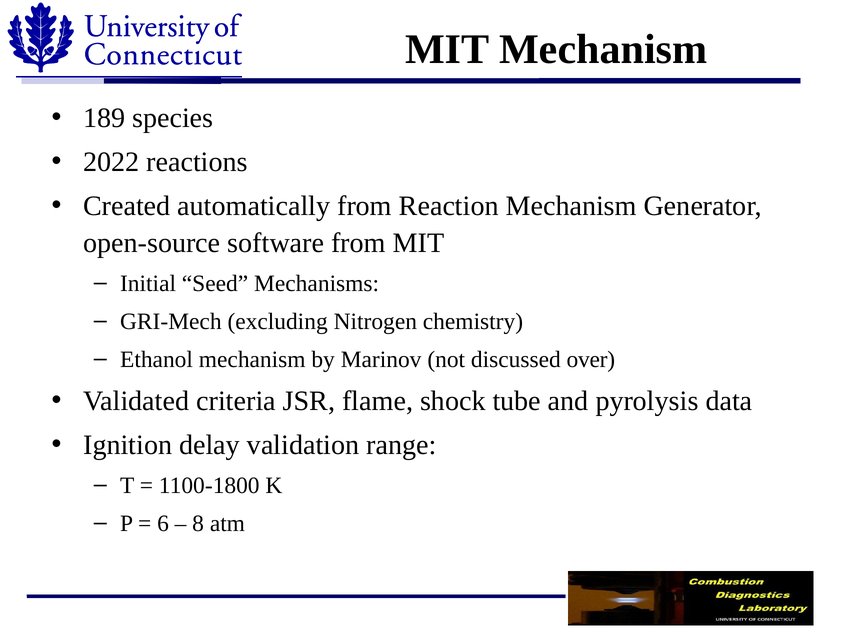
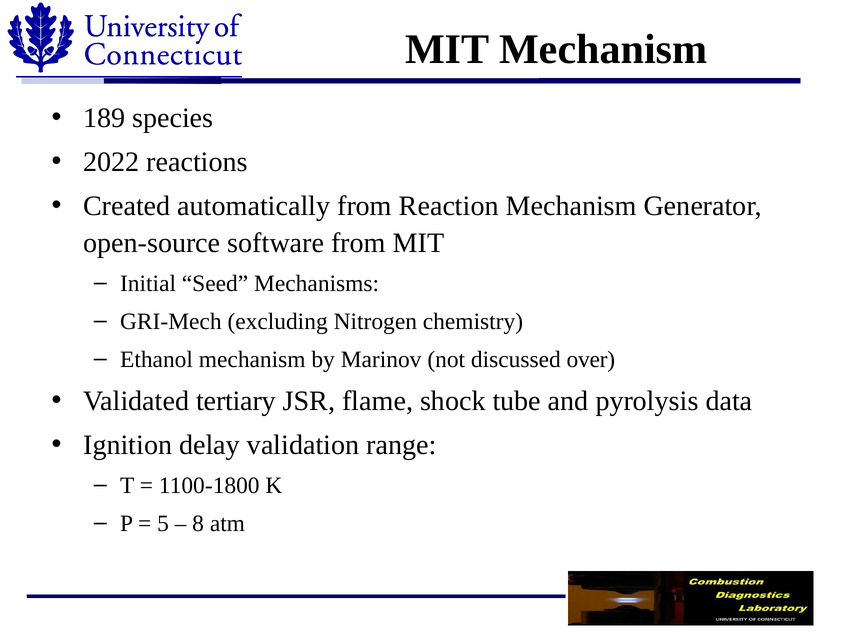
criteria: criteria -> tertiary (236, 401)
6: 6 -> 5 (163, 524)
